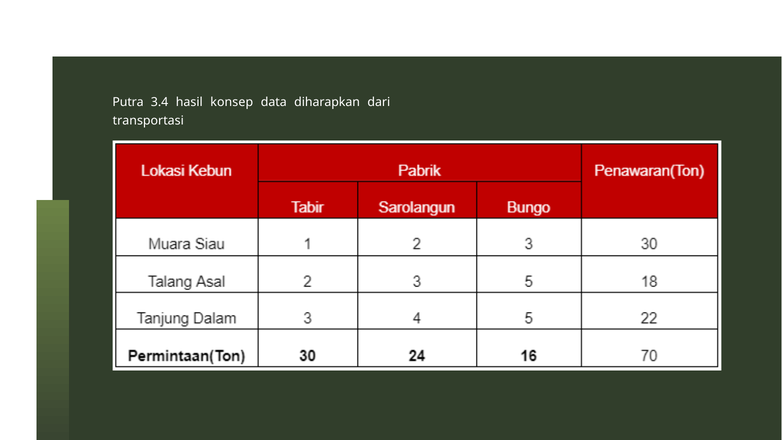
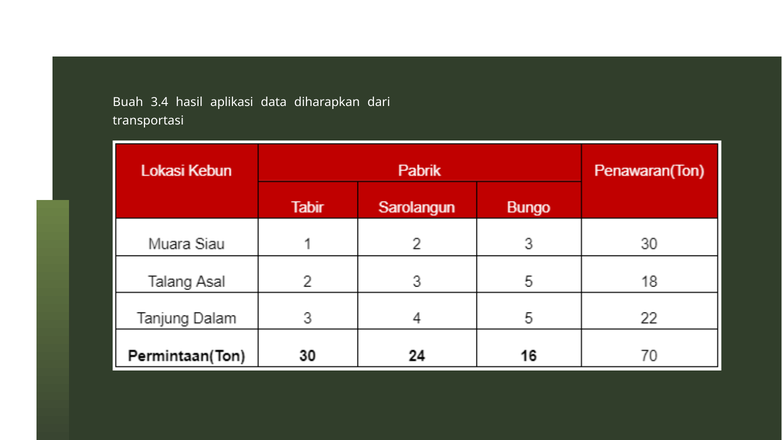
Putra: Putra -> Buah (128, 102)
konsep: konsep -> aplikasi (232, 102)
